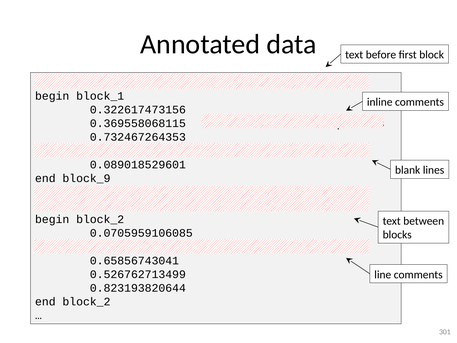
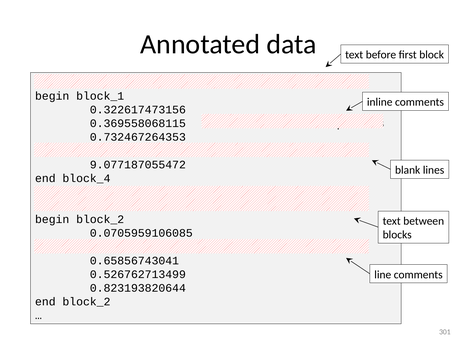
0.089018529601: 0.089018529601 -> 9.077187055472 (138, 164)
block_9: block_9 -> block_4 (86, 178)
